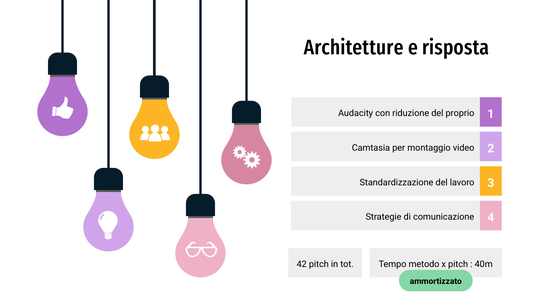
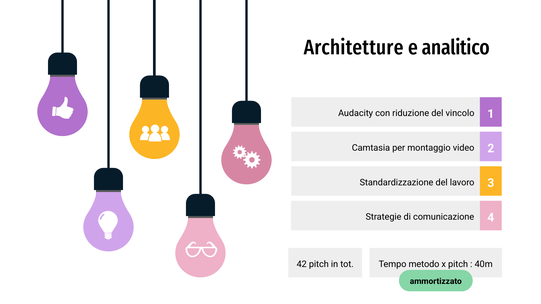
risposta: risposta -> analitico (456, 47)
proprio: proprio -> vincolo (460, 113)
